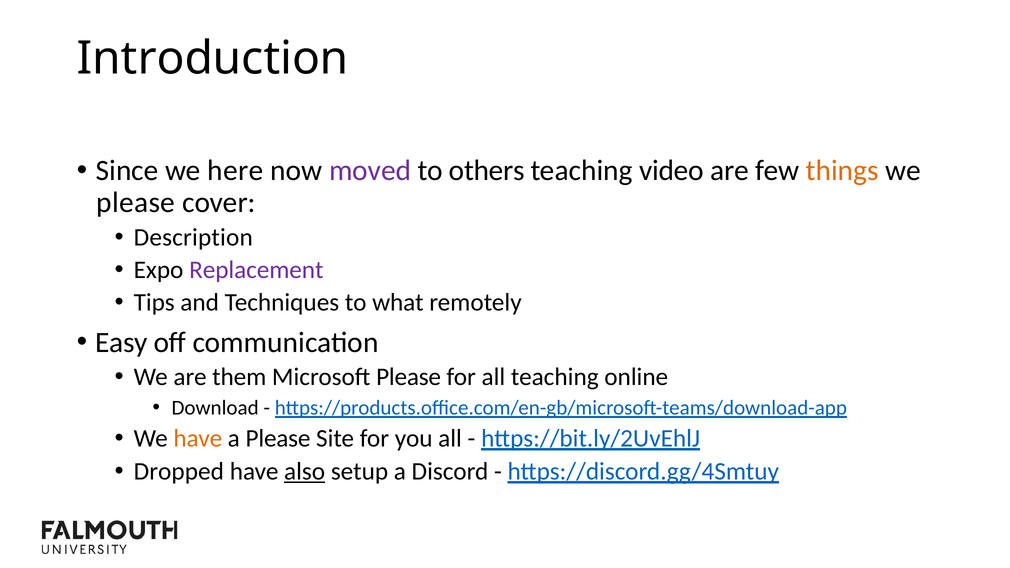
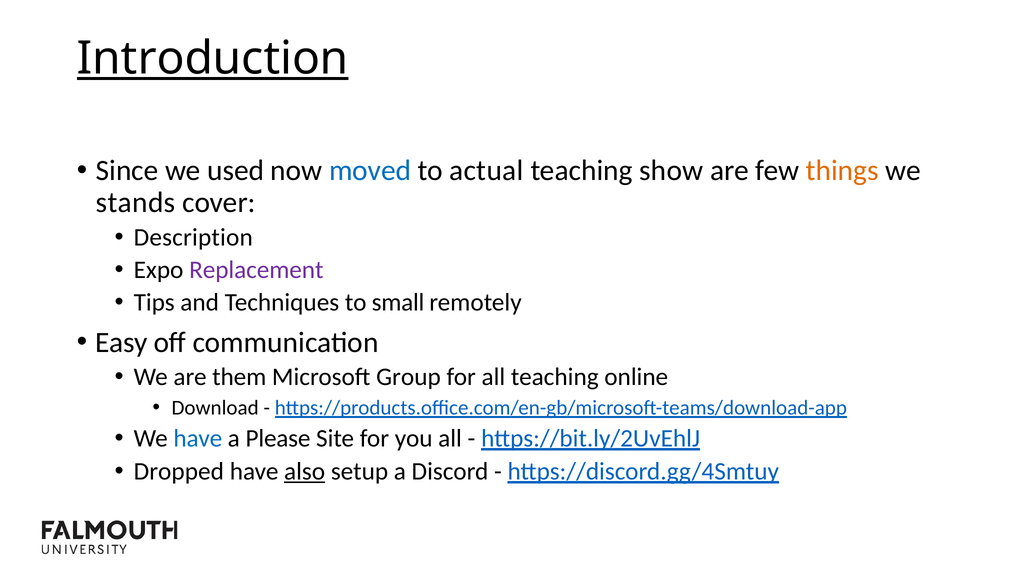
Introduction underline: none -> present (213, 59)
here: here -> used (236, 171)
moved colour: purple -> blue (370, 171)
others: others -> actual (486, 171)
video: video -> show (671, 171)
please: please -> stands (136, 203)
what: what -> small (398, 302)
Microsoft Please: Please -> Group (408, 377)
have colour: orange -> blue (198, 439)
